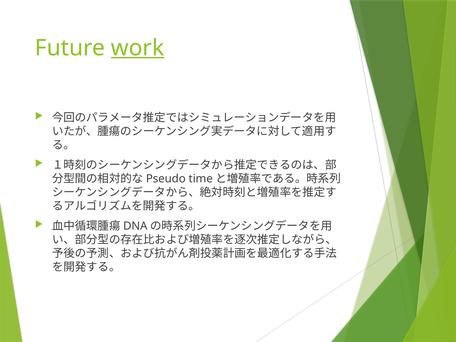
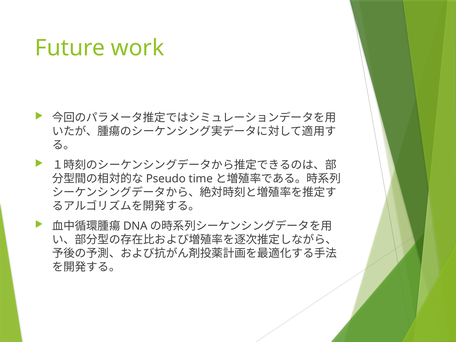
work underline: present -> none (138, 48)
